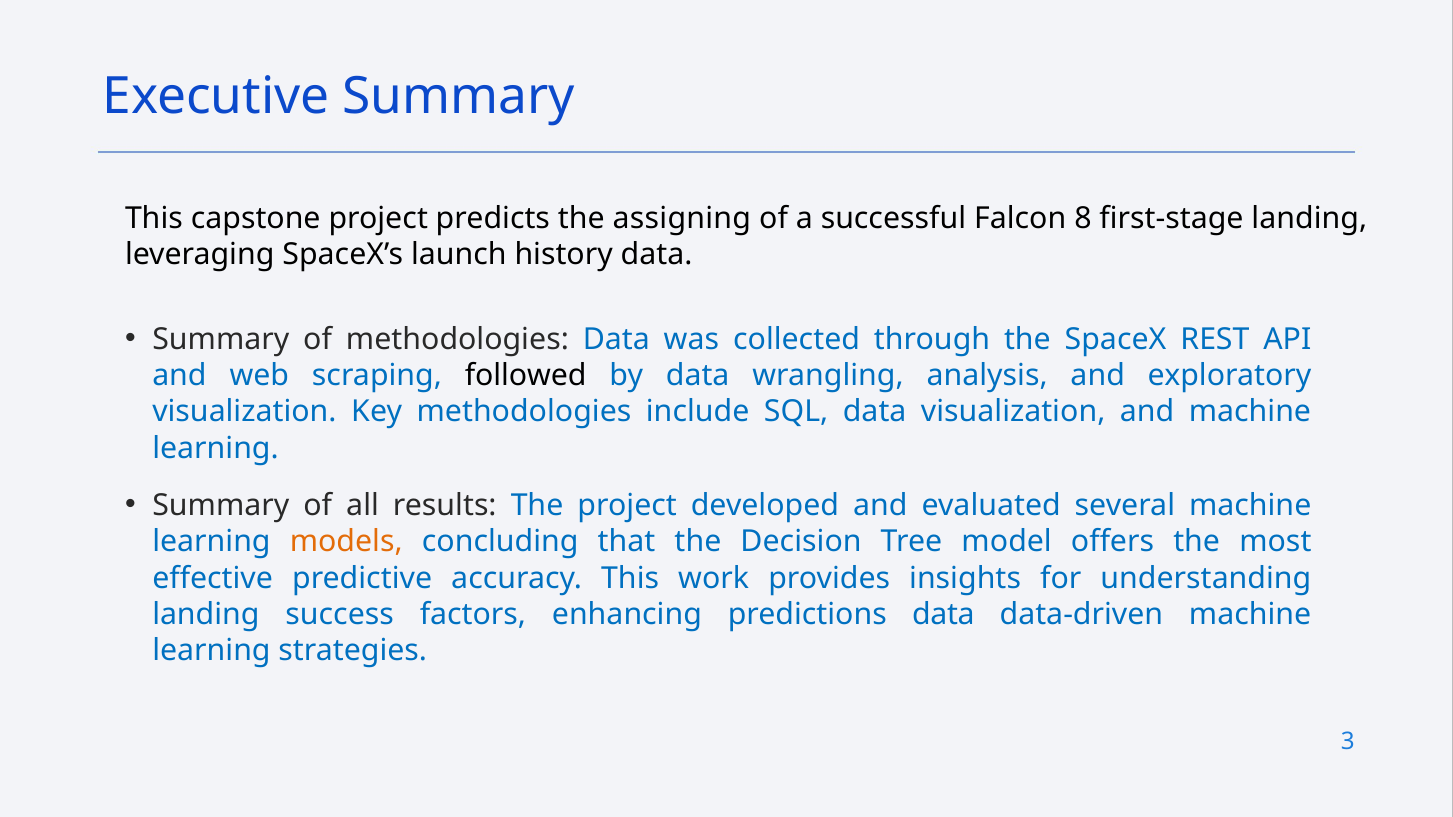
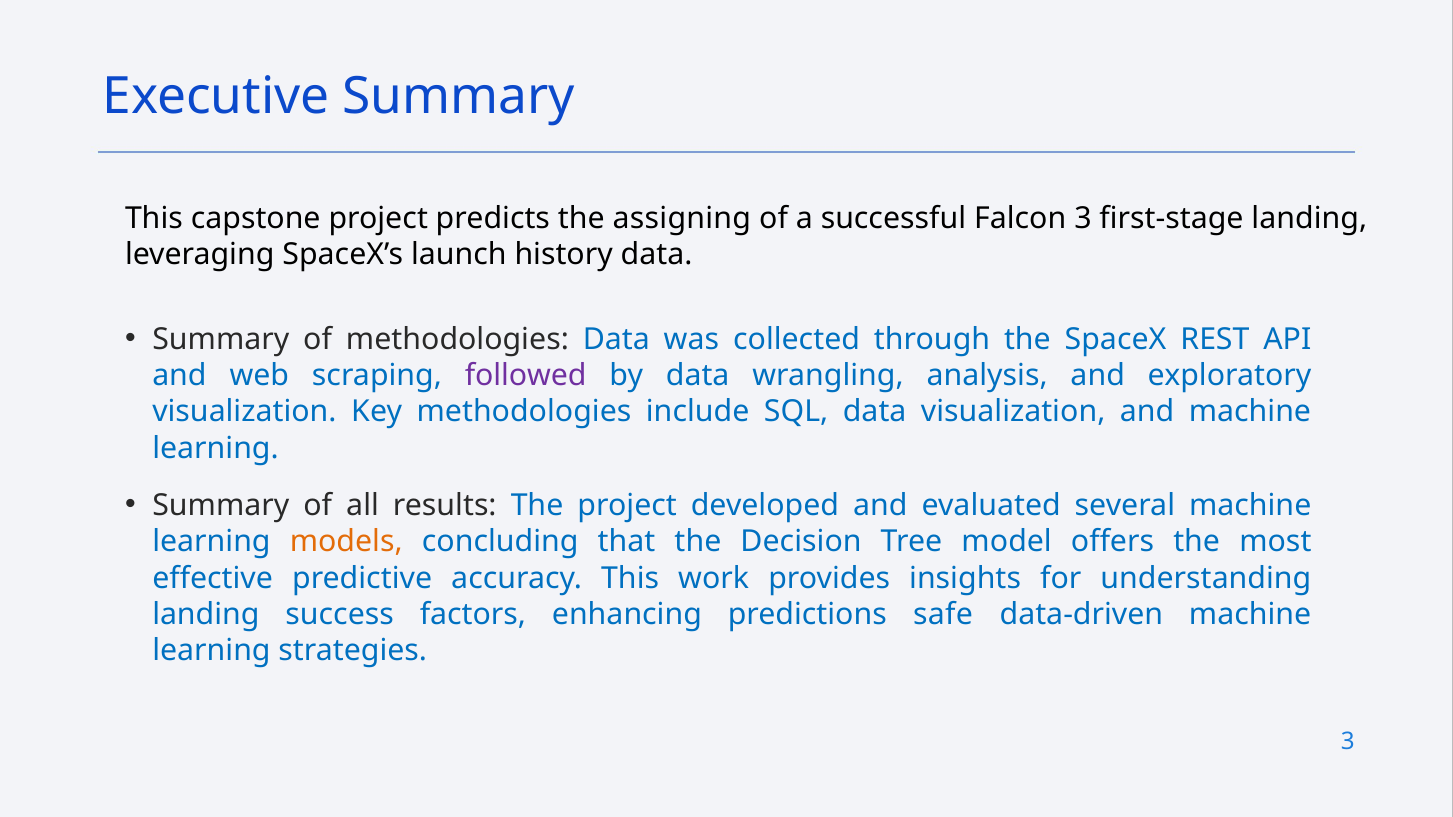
Falcon 8: 8 -> 3 (1083, 219)
followed colour: black -> purple (526, 376)
predictions data: data -> safe (943, 615)
